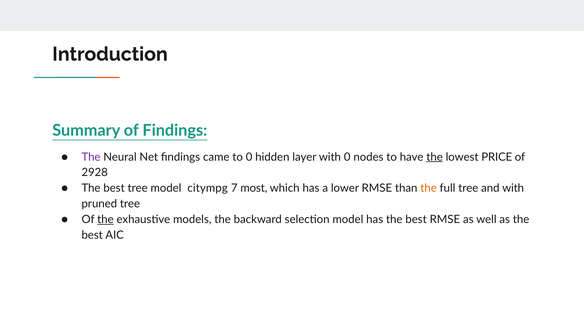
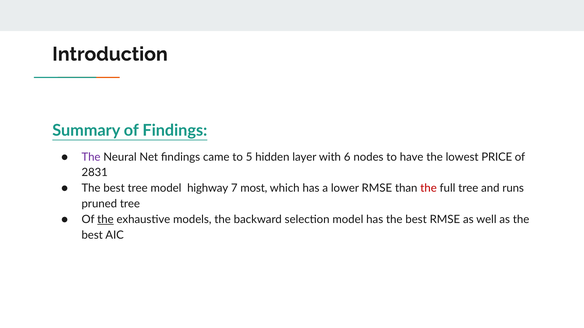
to 0: 0 -> 5 (249, 157)
with 0: 0 -> 6 (347, 157)
the underline: present -> none (435, 157)
2928: 2928 -> 2831 (95, 173)
citympg: citympg -> highway (208, 188)
the colour: orange -> red (429, 188)
and with: with -> runs (513, 188)
